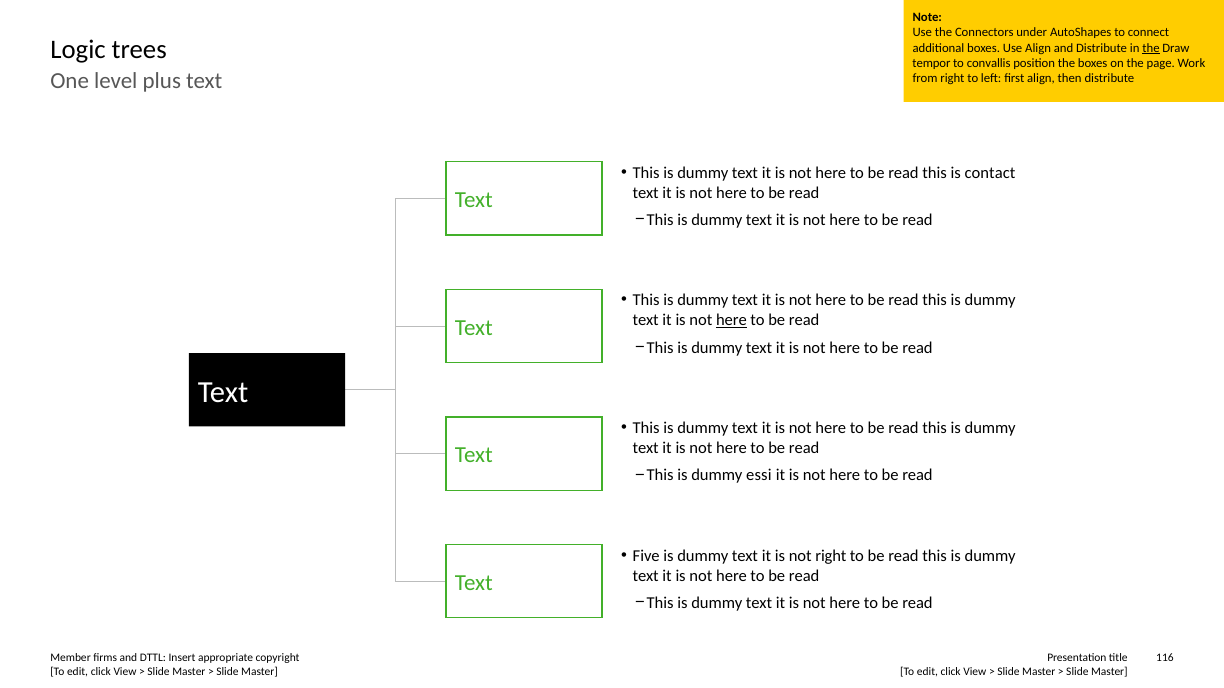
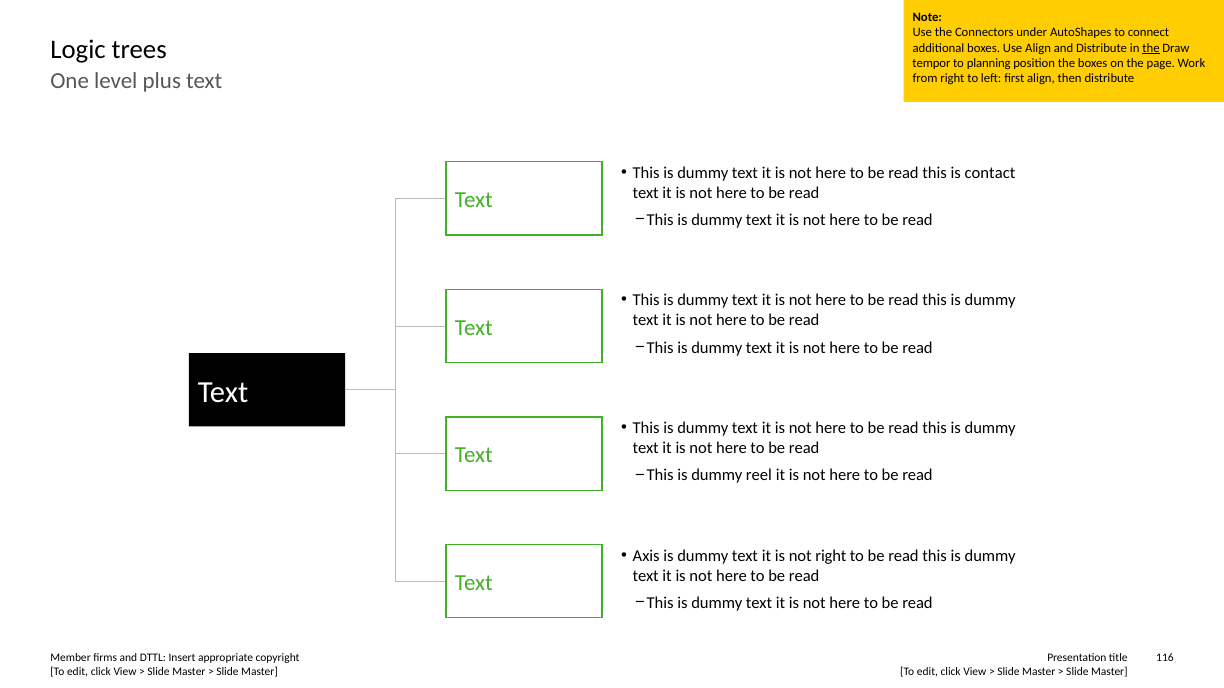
convallis: convallis -> planning (989, 63)
here underline: present -> none (731, 321)
essi: essi -> reel (759, 476)
Five: Five -> Axis (646, 556)
